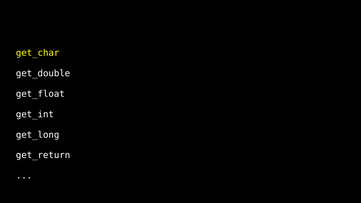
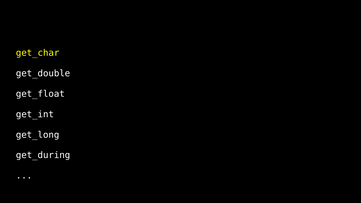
get_return: get_return -> get_during (43, 155)
